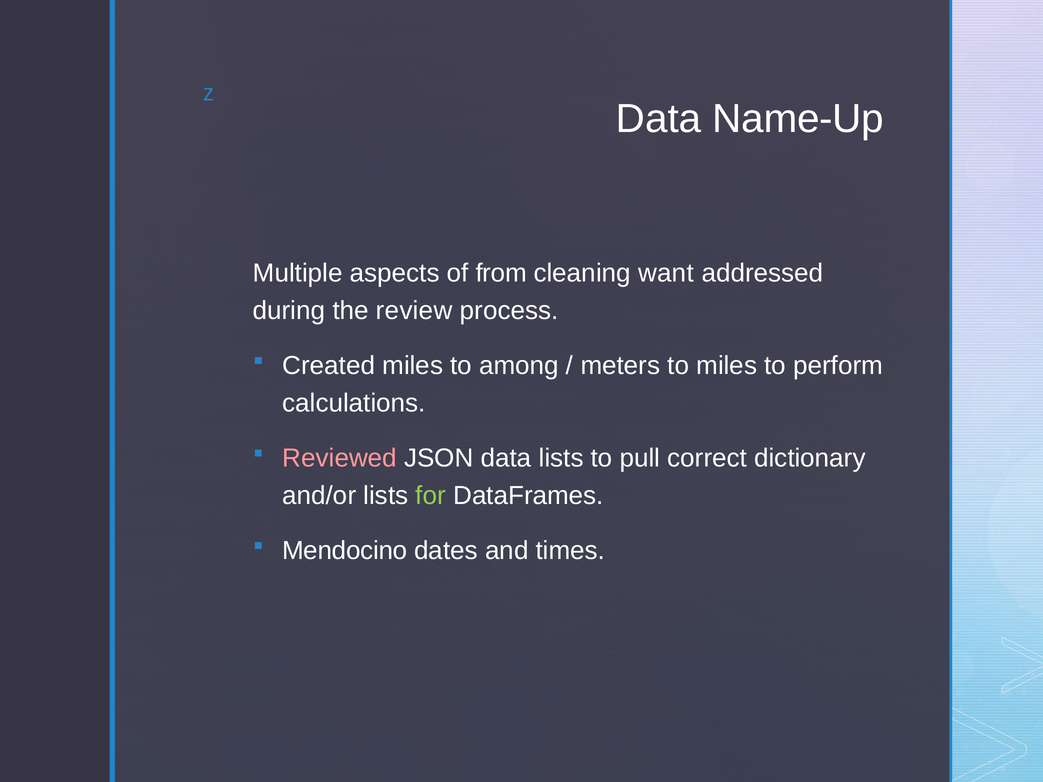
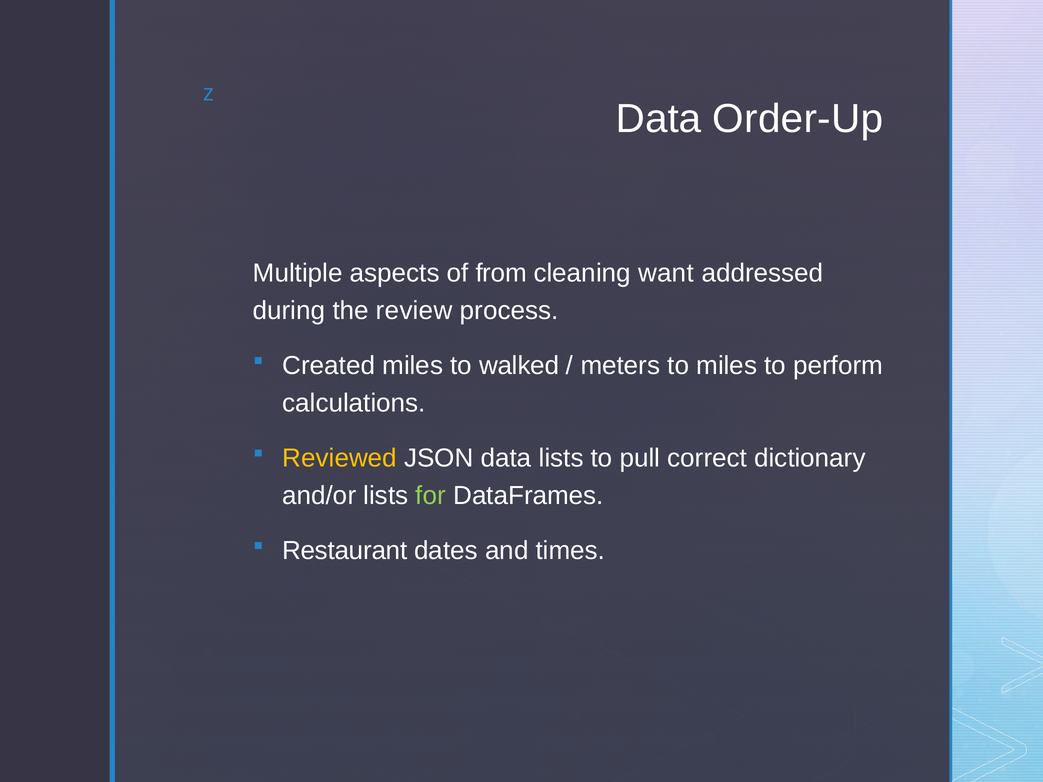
Name-Up: Name-Up -> Order-Up (798, 119)
among: among -> walked (519, 366)
Reviewed colour: pink -> yellow (340, 458)
Mendocino: Mendocino -> Restaurant (345, 551)
